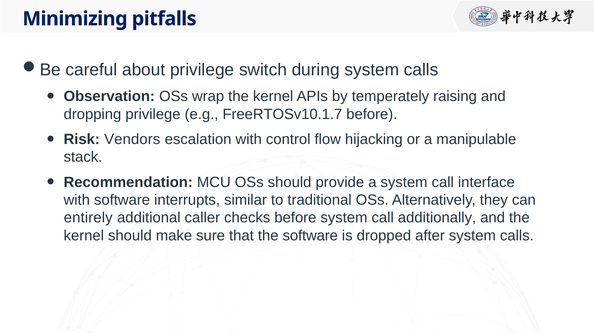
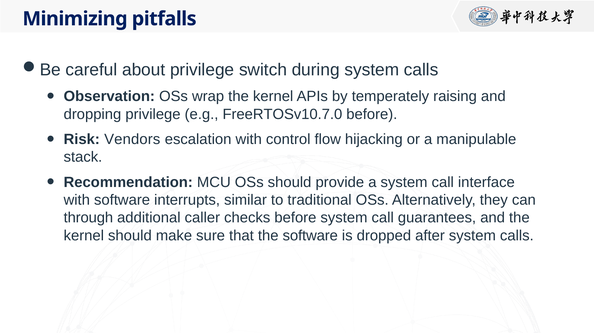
FreeRTOSv10.1.7: FreeRTOSv10.1.7 -> FreeRTOSv10.7.0 (282, 114)
entirely: entirely -> through (88, 218)
additionally: additionally -> guarantees (437, 218)
